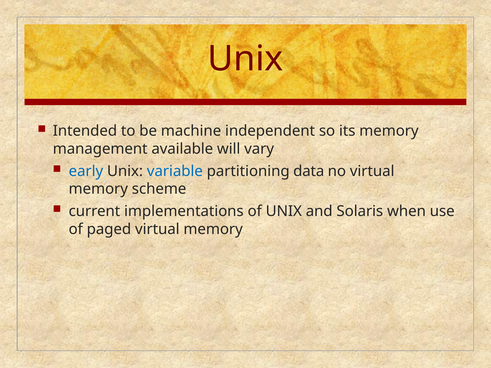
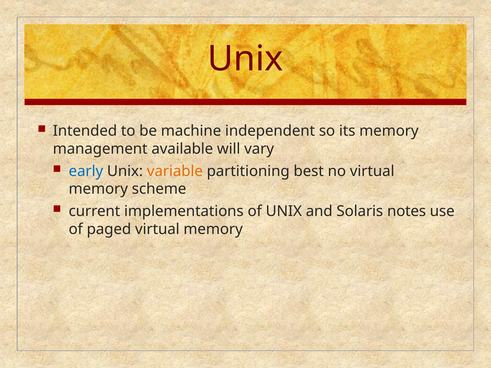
variable colour: blue -> orange (175, 171)
data: data -> best (309, 171)
when: when -> notes (407, 211)
